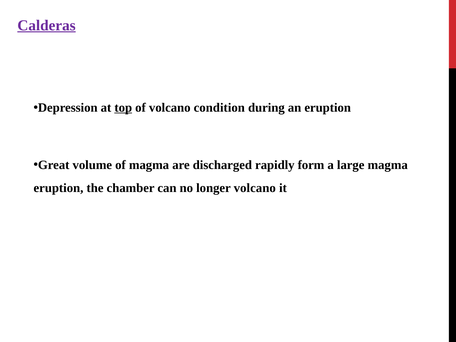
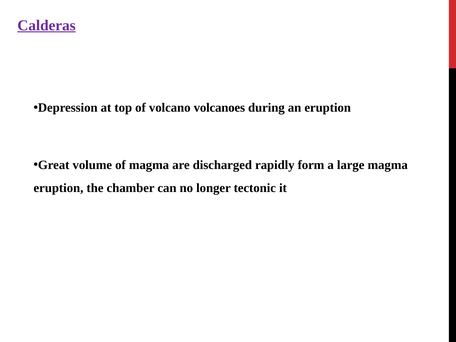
top underline: present -> none (123, 108)
condition: condition -> volcanoes (219, 108)
longer volcano: volcano -> tectonic (255, 188)
